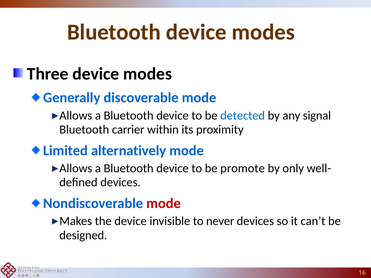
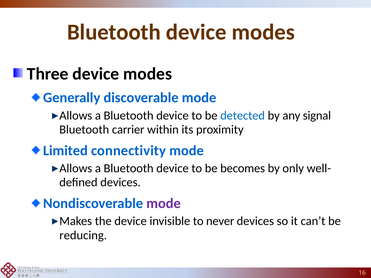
alternatively: alternatively -> connectivity (128, 151)
promote: promote -> becomes (243, 168)
mode colour: red -> purple (164, 204)
designed: designed -> reducing (83, 235)
